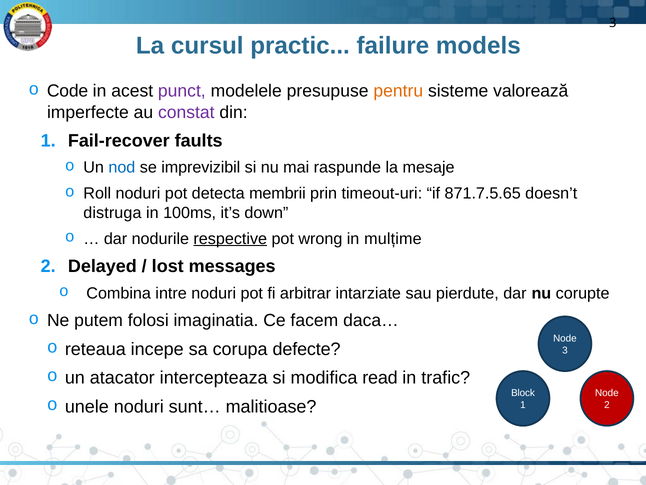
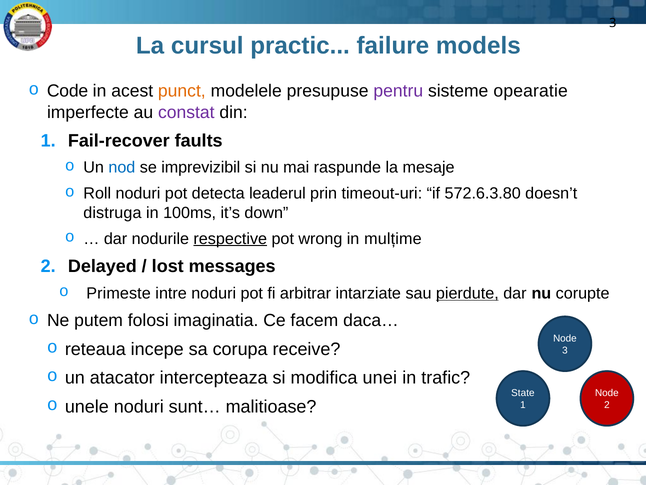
punct colour: purple -> orange (182, 91)
pentru colour: orange -> purple (398, 91)
valorează: valorează -> opearatie (531, 91)
membrii: membrii -> leaderul (277, 193)
871.7.5.65: 871.7.5.65 -> 572.6.3.80 (483, 193)
Combina: Combina -> Primeste (119, 293)
pierdute underline: none -> present (467, 293)
defecte: defecte -> receive (306, 349)
read: read -> unei (380, 377)
Block: Block -> State (523, 393)
